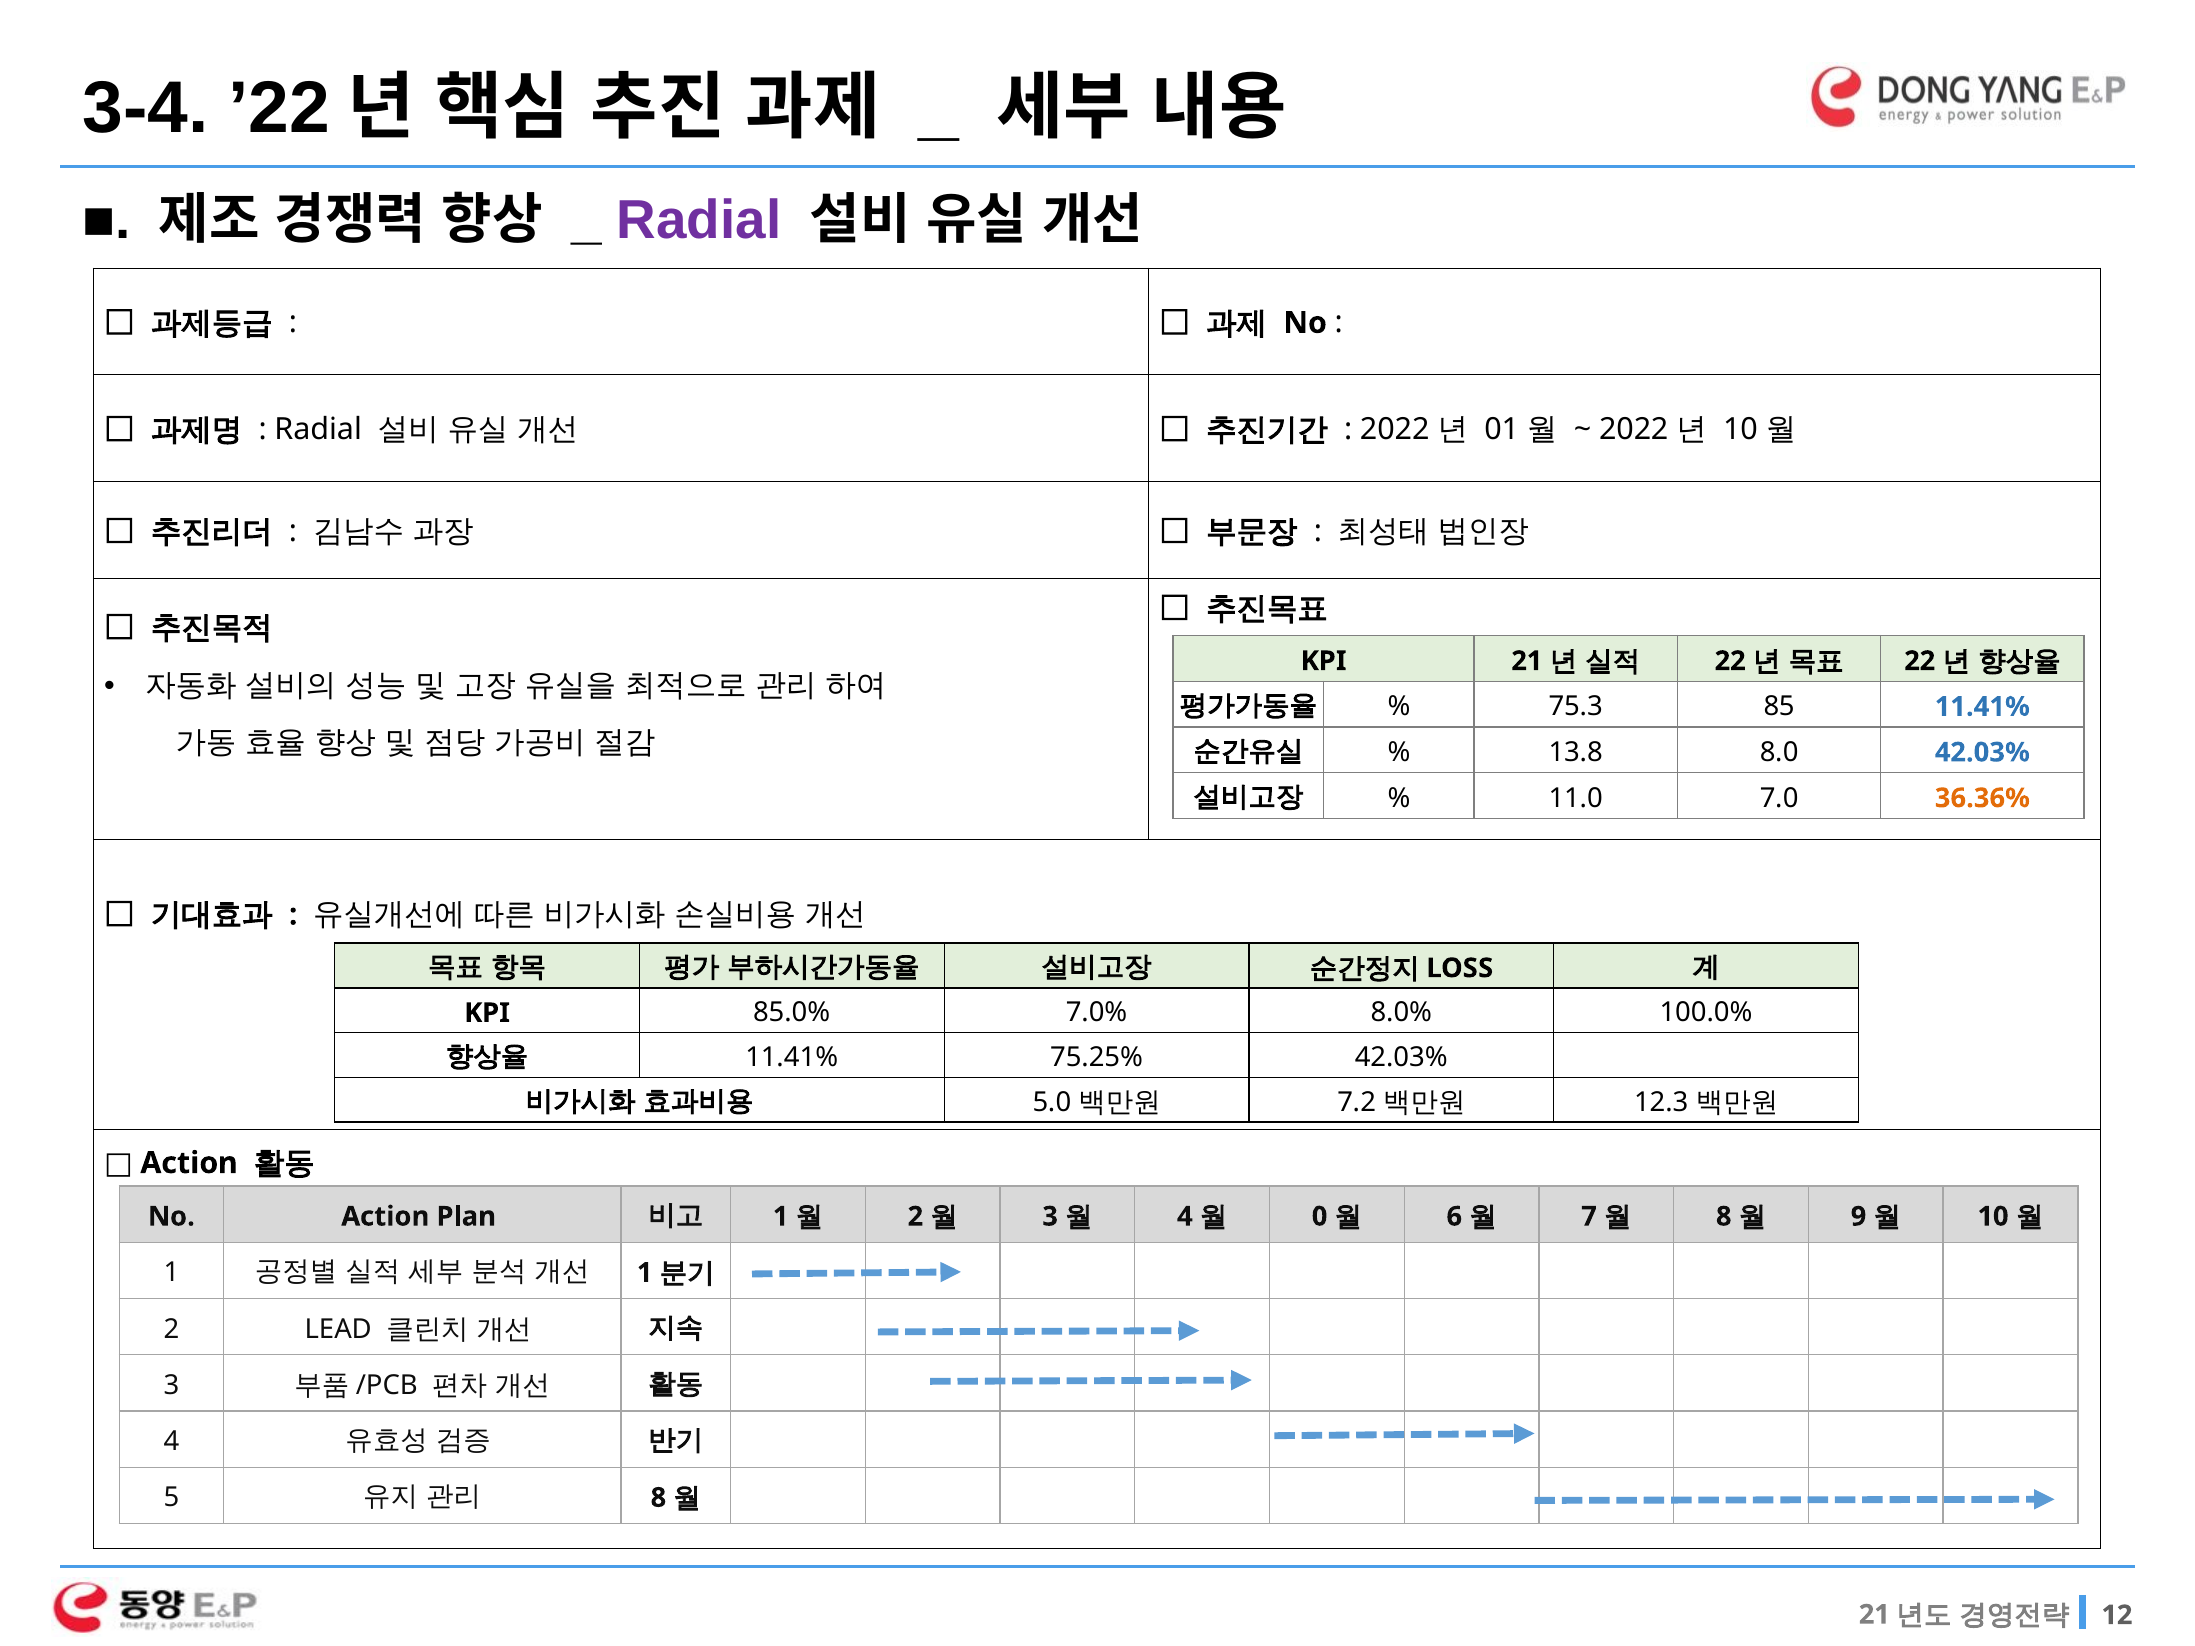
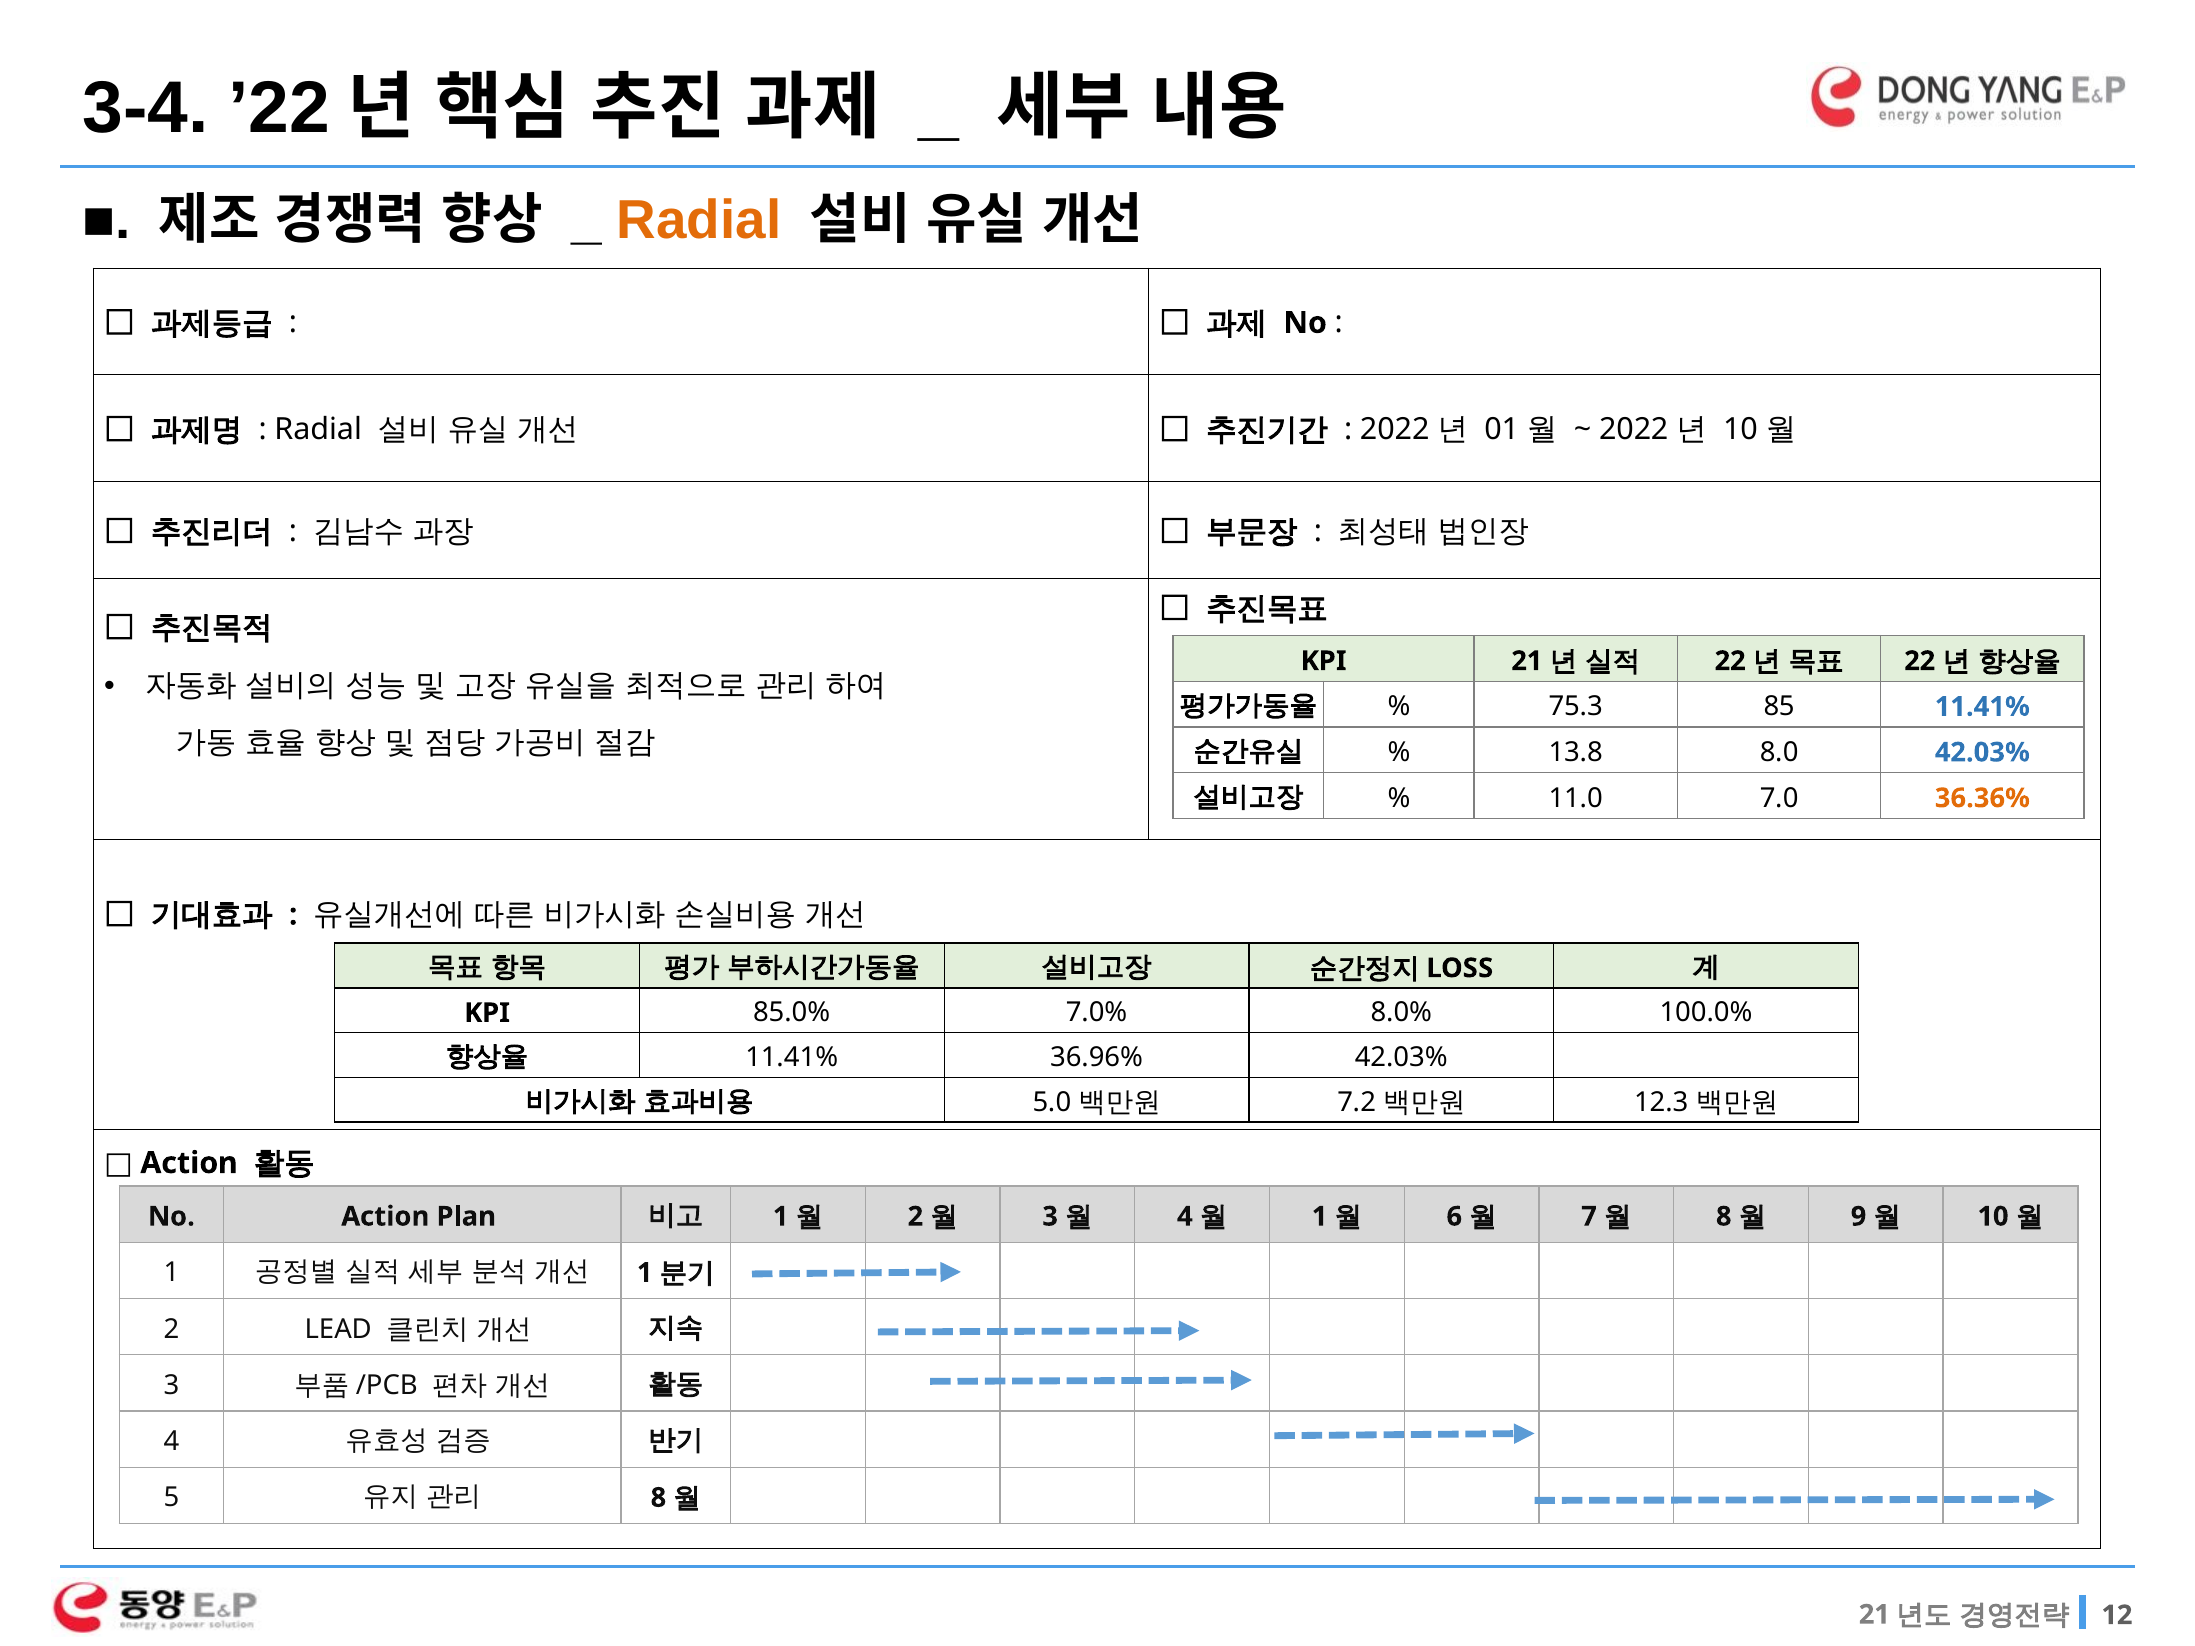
Radial colour: purple -> orange (699, 220)
75.25%: 75.25% -> 36.96% (1097, 1058)
0: 0 -> 1 (1320, 1217)
